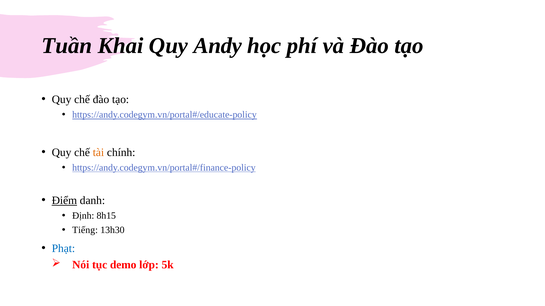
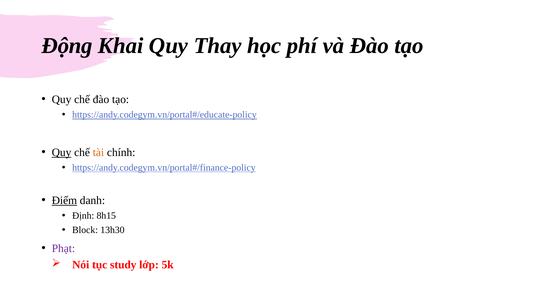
Tuần: Tuần -> Động (67, 46)
Andy: Andy -> Thay (218, 46)
Quy underline: none -> present (62, 153)
Tiếng: Tiếng -> Block (85, 231)
Phạt colour: blue -> purple (63, 249)
demo: demo -> study (123, 265)
